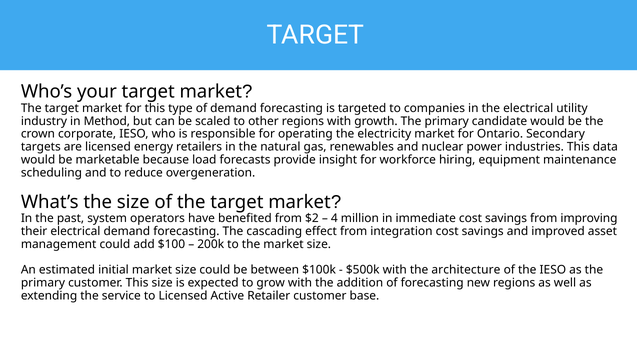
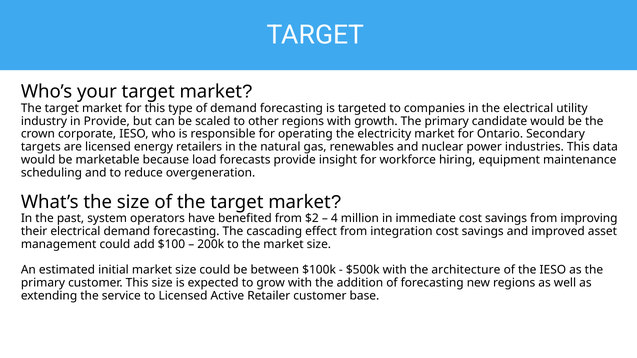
in Method: Method -> Provide (107, 121)
